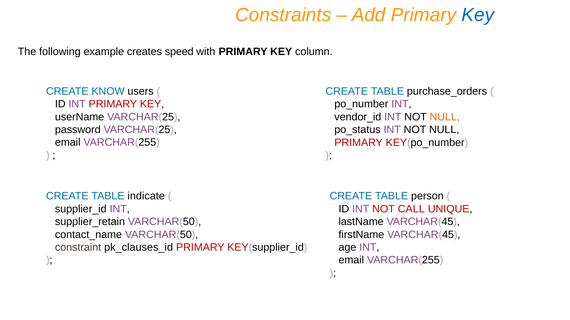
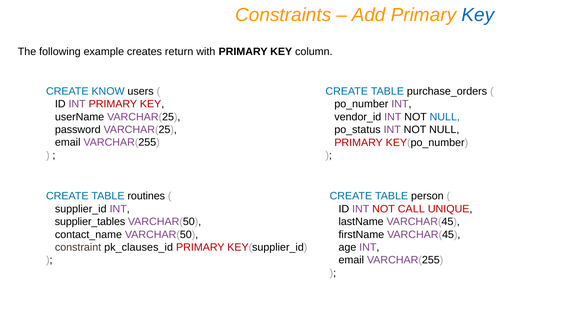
speed: speed -> return (179, 52)
NULL colour: orange -> blue (445, 117)
indicate: indicate -> routines (146, 196)
supplier_retain: supplier_retain -> supplier_tables (90, 222)
